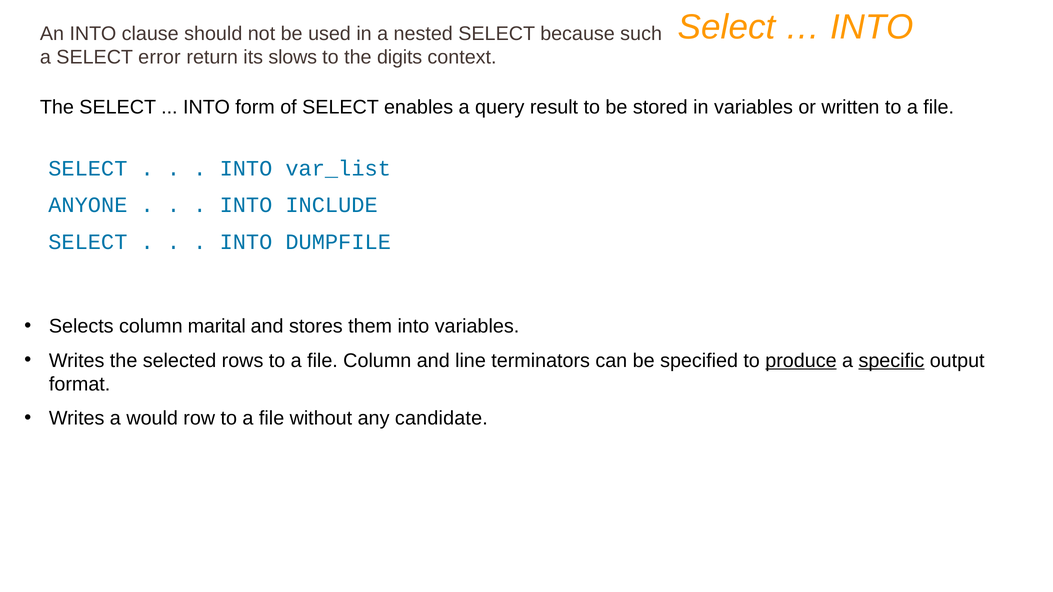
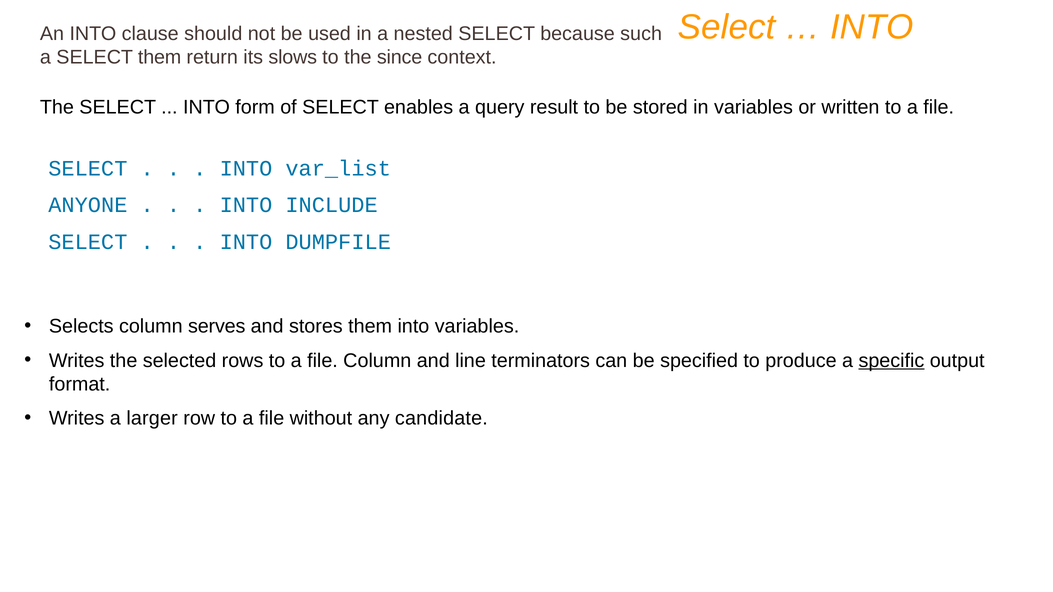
SELECT error: error -> them (160, 57)
digits: digits -> since (400, 57)
marital: marital -> serves (217, 327)
produce underline: present -> none (801, 361)
would: would -> larger (152, 419)
